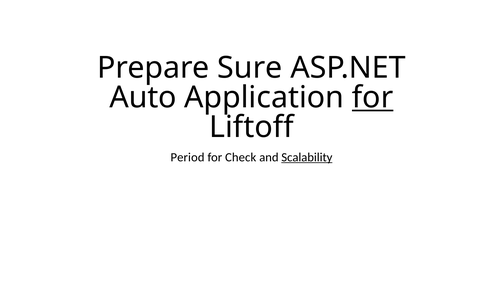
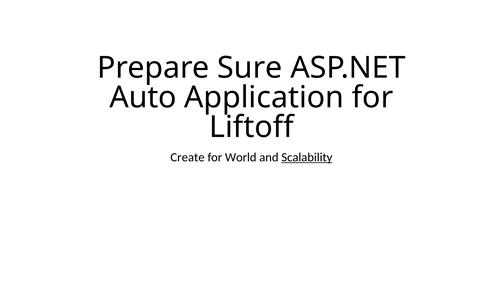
for underline: present -> none (373, 97)
Period: Period -> Create (188, 157)
Check: Check -> World (241, 157)
